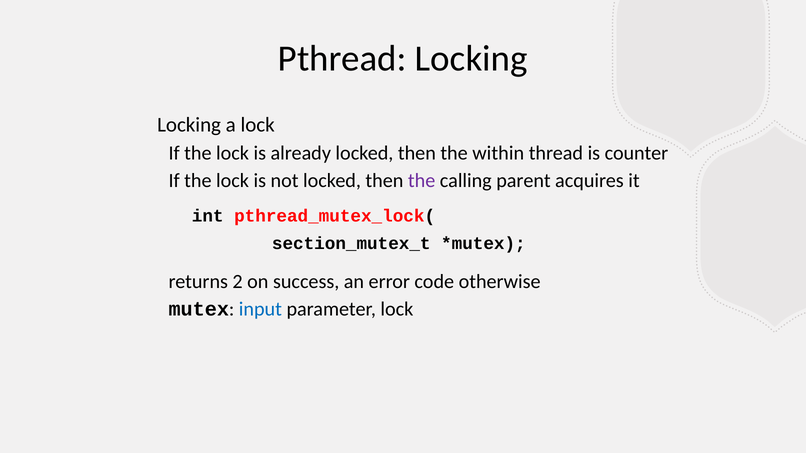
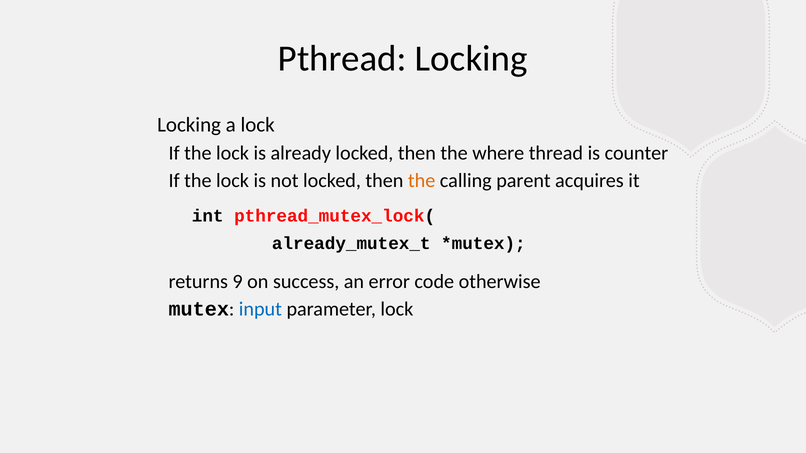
within: within -> where (498, 153)
the colour: purple -> orange (422, 181)
section_mutex_t: section_mutex_t -> already_mutex_t (351, 244)
2: 2 -> 9 (238, 282)
